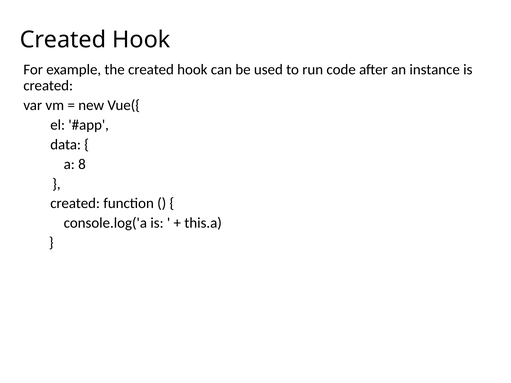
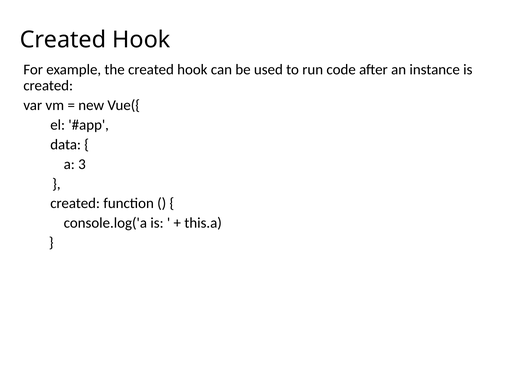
8: 8 -> 3 (82, 164)
